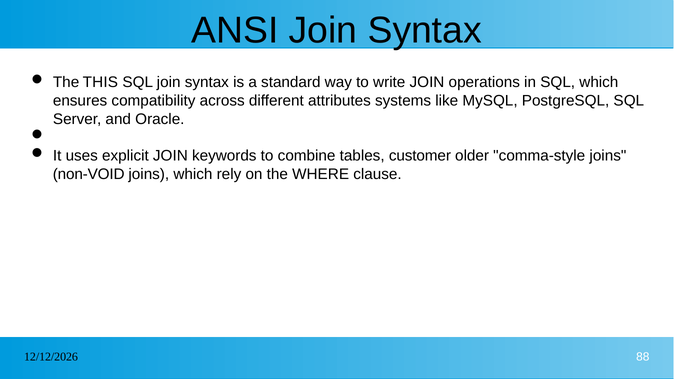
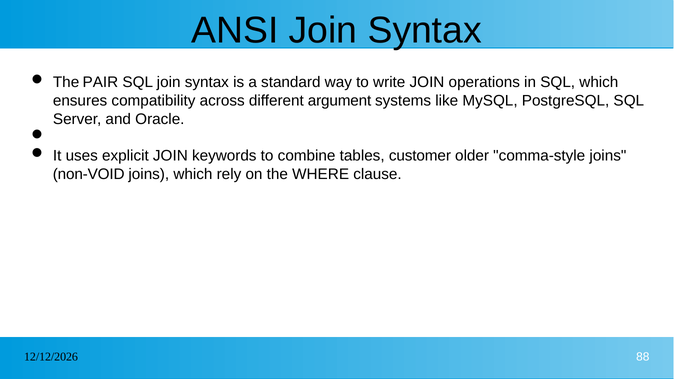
THIS: THIS -> PAIR (100, 82)
attributes: attributes -> argument (340, 101)
